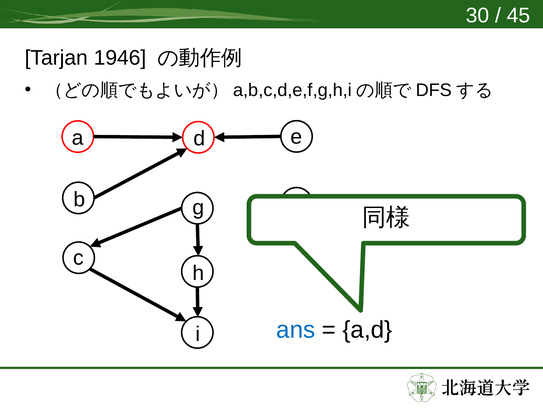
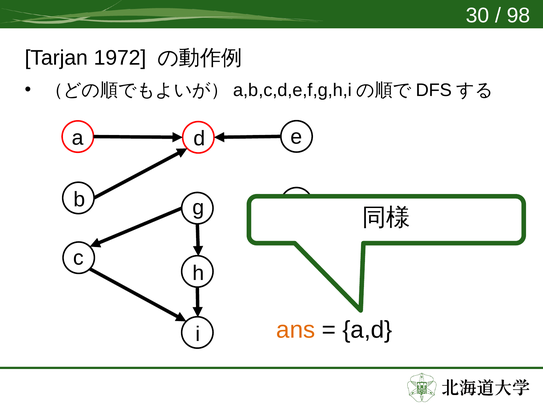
45: 45 -> 98 (519, 15)
1946: 1946 -> 1972 (120, 58)
ans colour: blue -> orange (296, 329)
